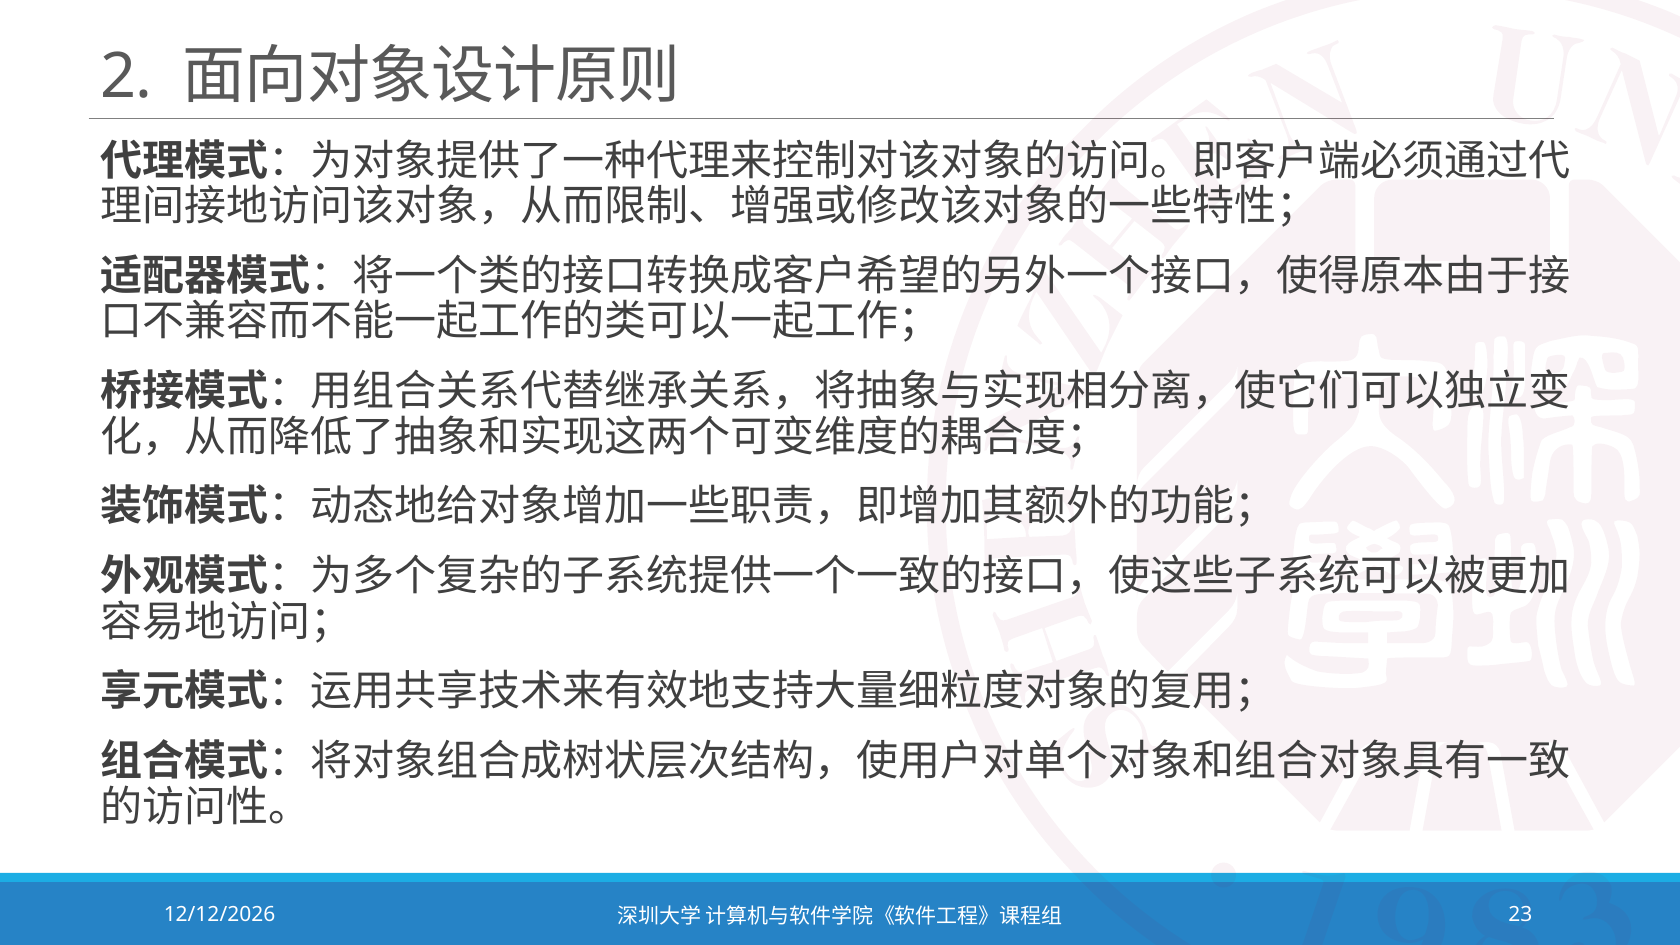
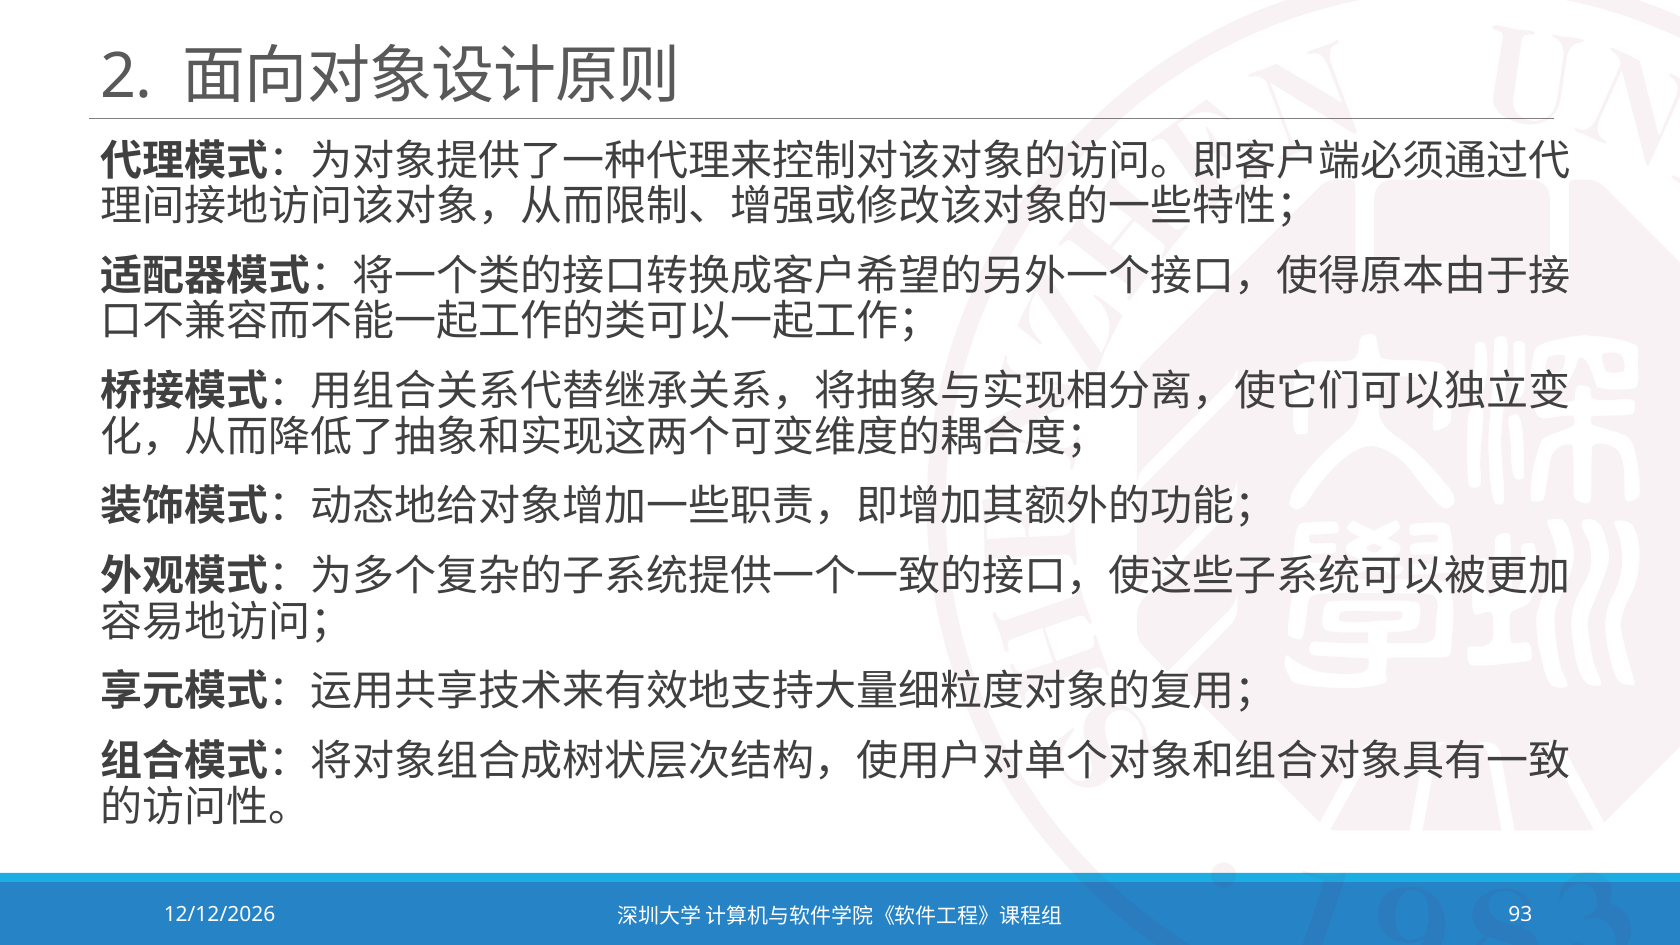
23: 23 -> 93 (1520, 915)
